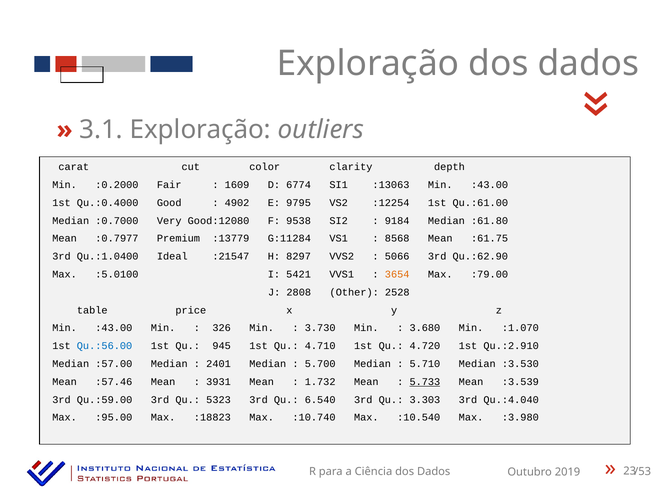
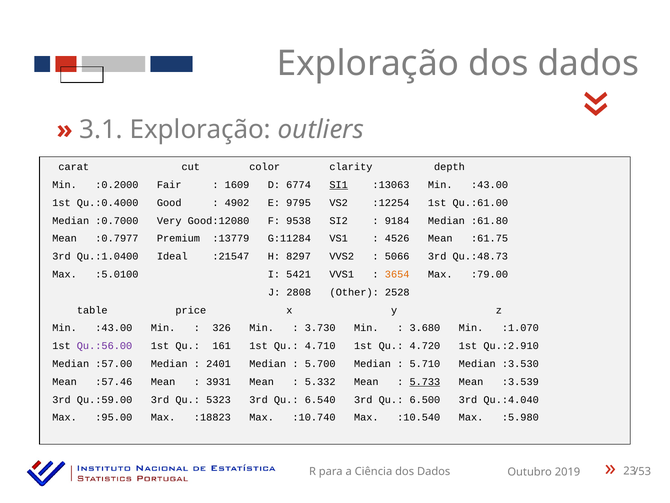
SI1 underline: none -> present (339, 185)
8568: 8568 -> 4526 (397, 238)
Qu.:62.90: Qu.:62.90 -> Qu.:48.73 (480, 256)
Qu.:56.00 colour: blue -> purple (105, 346)
945: 945 -> 161 (222, 346)
1.732: 1.732 -> 5.332 (320, 381)
3.303: 3.303 -> 6.500 (425, 399)
:3.980: :3.980 -> :5.980 (520, 417)
